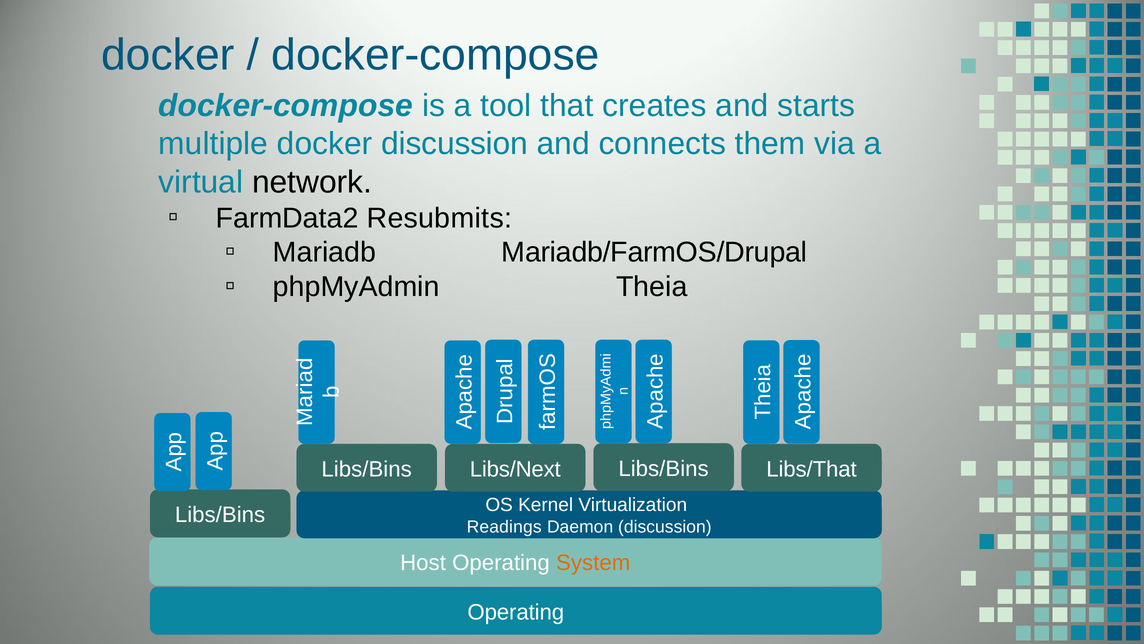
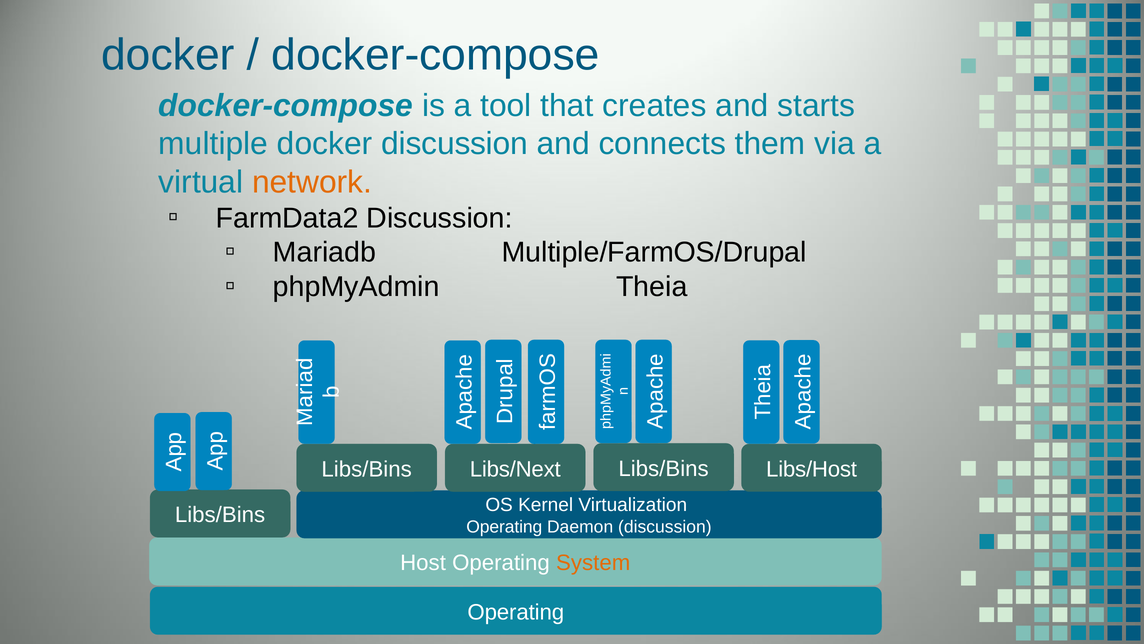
network colour: black -> orange (312, 182)
FarmData2 Resubmits: Resubmits -> Discussion (440, 218)
Mariadb/FarmOS/Drupal: Mariadb/FarmOS/Drupal -> Multiple/FarmOS/Drupal (654, 252)
Libs/That: Libs/That -> Libs/Host (812, 469)
Readings: Readings -> Operating (504, 527)
